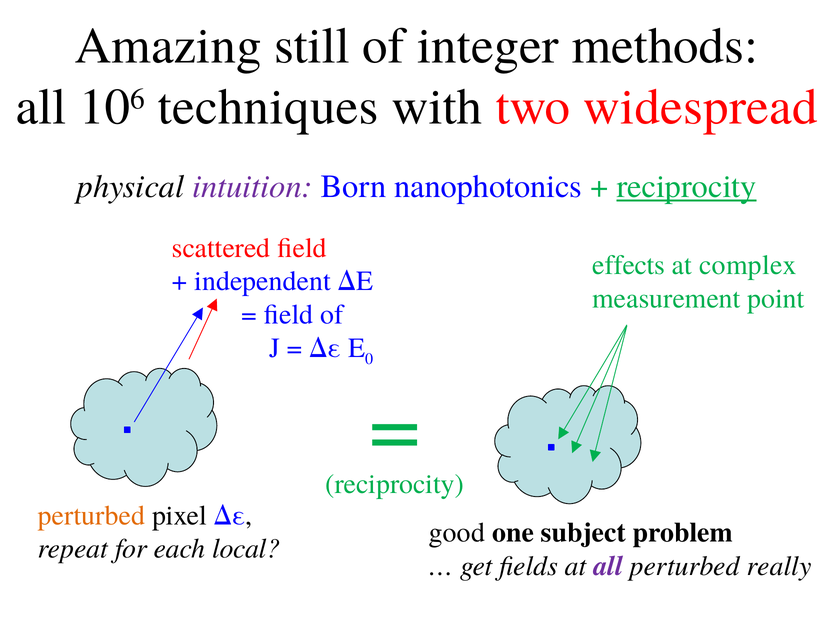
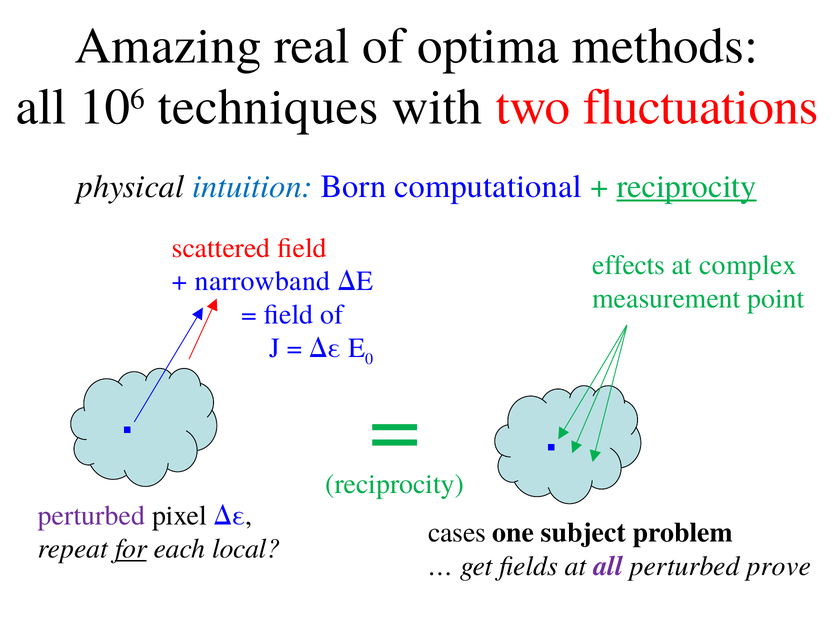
still: still -> real (312, 46)
integer: integer -> optima (488, 46)
widespread: widespread -> fluctuations (701, 107)
intuition colour: purple -> blue (252, 187)
nanophotonics: nanophotonics -> computational (488, 187)
independent: independent -> narrowband (262, 281)
perturbed colour: orange -> purple (92, 516)
good: good -> cases (457, 533)
for underline: none -> present (131, 549)
really: really -> prove (779, 566)
